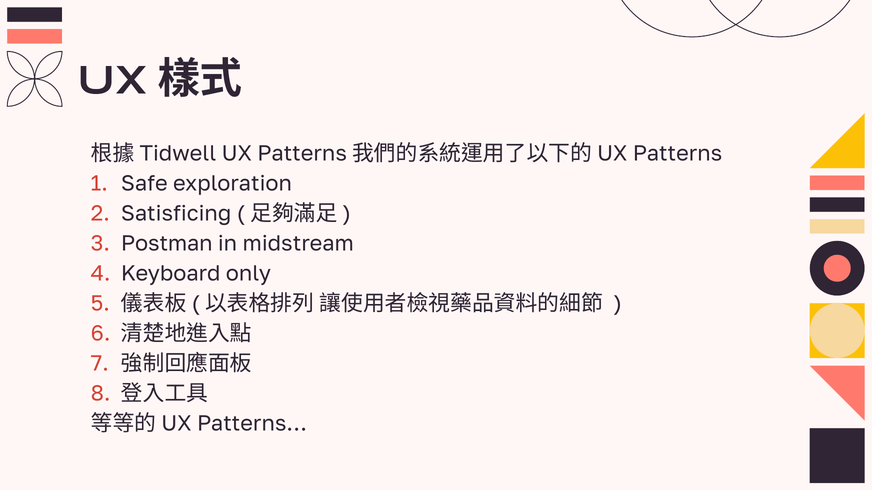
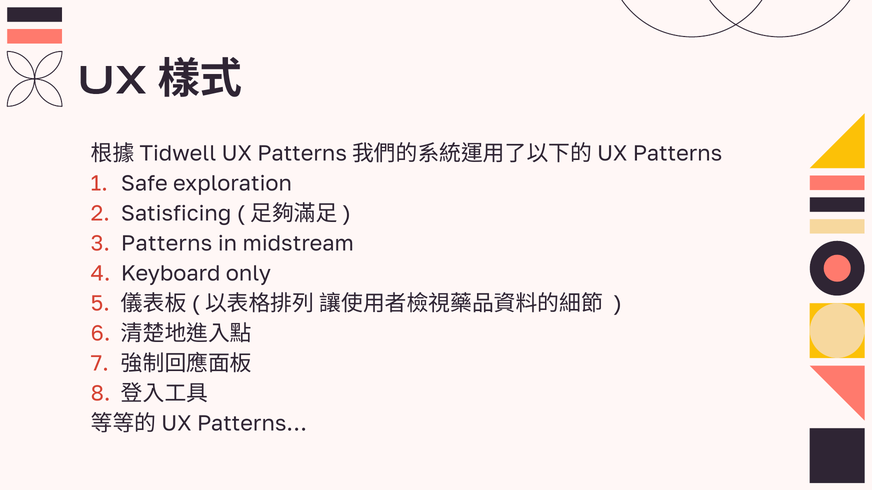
Postman: Postman -> Patterns (167, 244)
